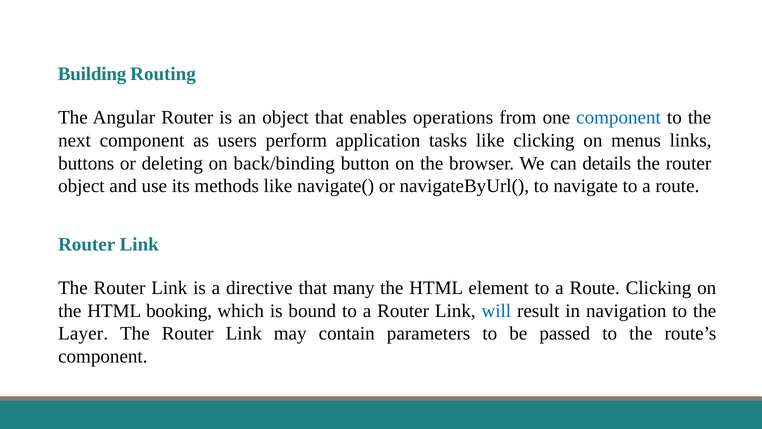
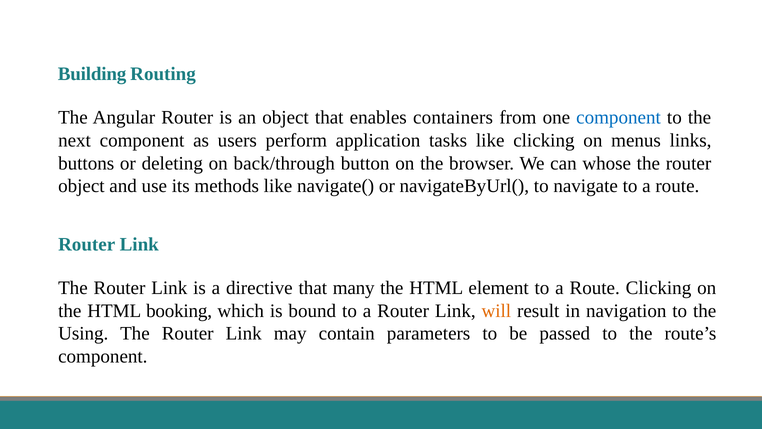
operations: operations -> containers (453, 117)
back/binding: back/binding -> back/through (284, 163)
details: details -> whose (607, 163)
will colour: blue -> orange (496, 311)
Layer: Layer -> Using (83, 333)
